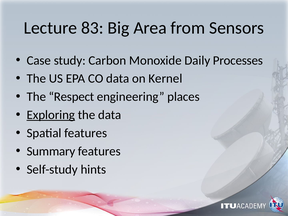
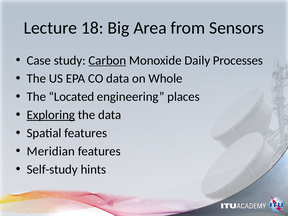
83: 83 -> 18 (92, 28)
Carbon underline: none -> present (107, 60)
Kernel: Kernel -> Whole (165, 79)
Respect: Respect -> Located (71, 97)
Summary: Summary -> Meridian (51, 151)
